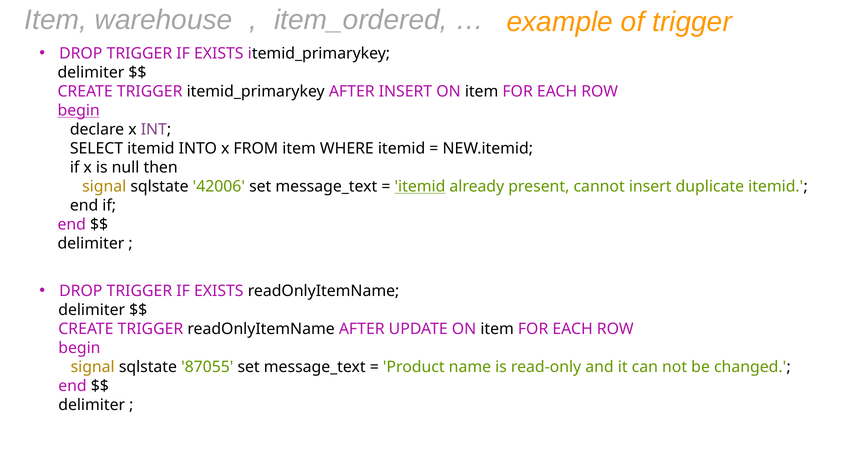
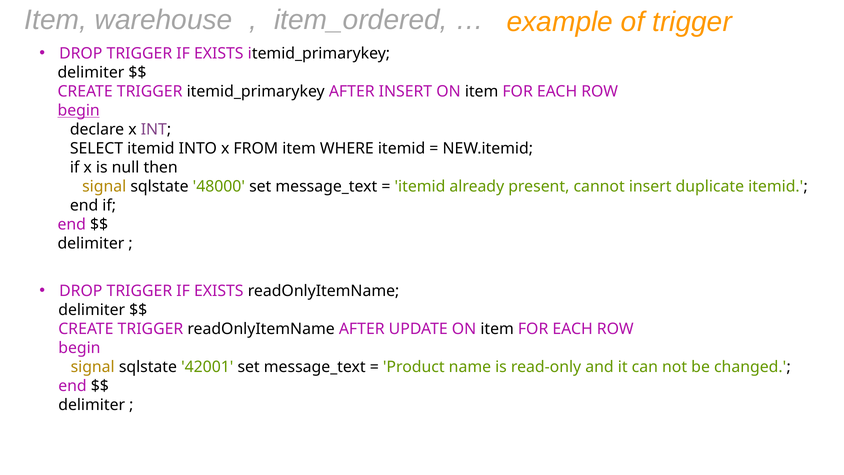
42006: 42006 -> 48000 (219, 186)
itemid underline: present -> none (420, 186)
87055: 87055 -> 42001 (207, 367)
